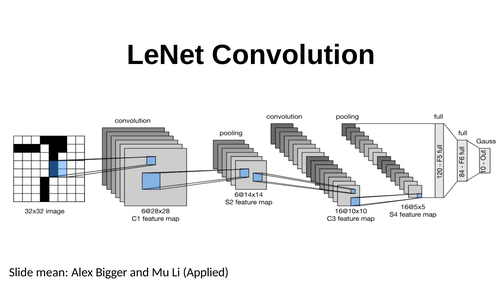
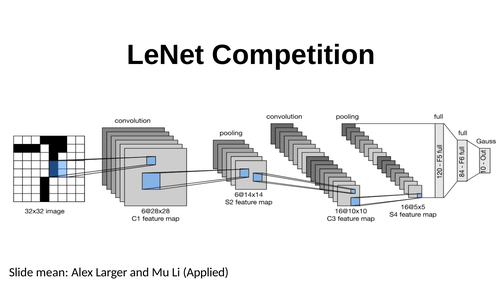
Convolution: Convolution -> Competition (294, 55)
Bigger: Bigger -> Larger (111, 273)
